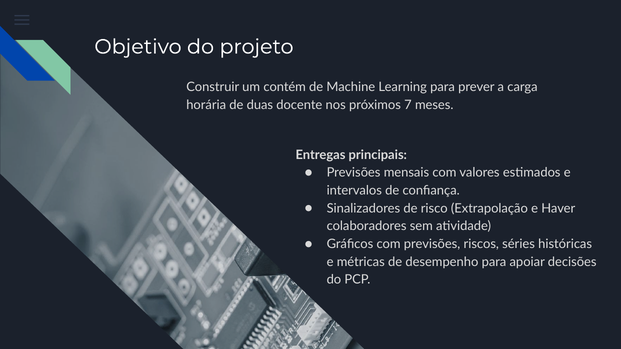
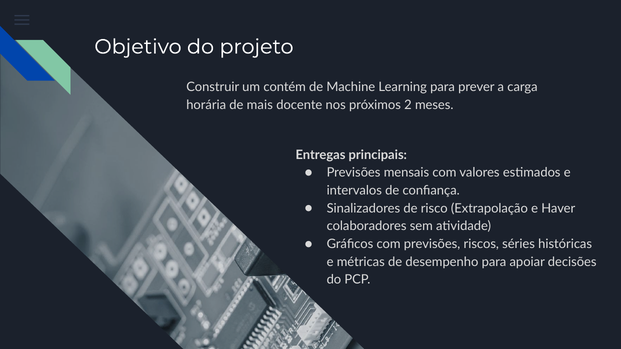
duas: duas -> mais (260, 105)
7: 7 -> 2 (408, 105)
